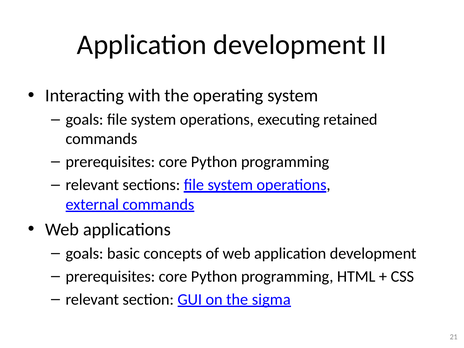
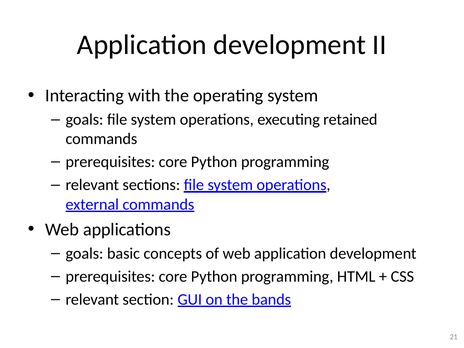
sigma: sigma -> bands (271, 299)
